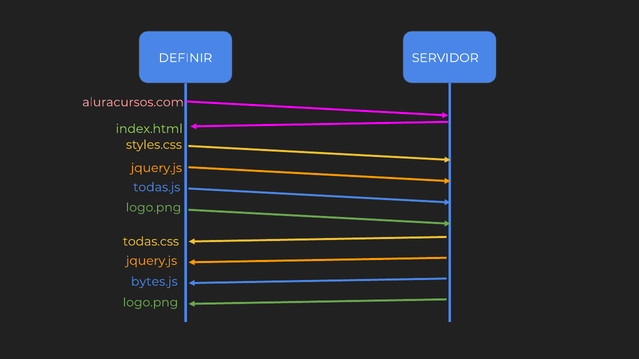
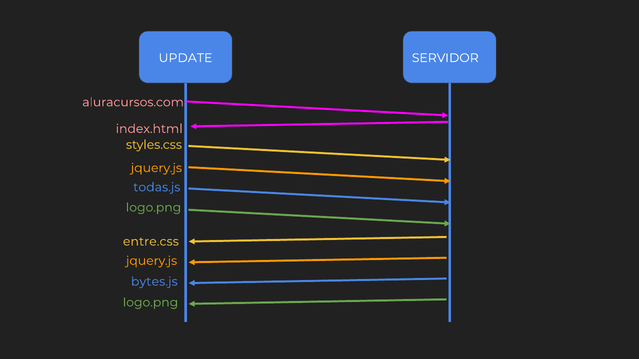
DEFINIR: DEFINIR -> UPDATE (185, 58)
index.html colour: light green -> pink (149, 129)
todas.css: todas.css -> entre.css (151, 242)
